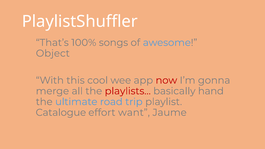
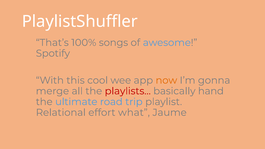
Object: Object -> Spotify (53, 53)
now colour: red -> orange (166, 80)
Catalogue: Catalogue -> Relational (61, 113)
want: want -> what (134, 113)
